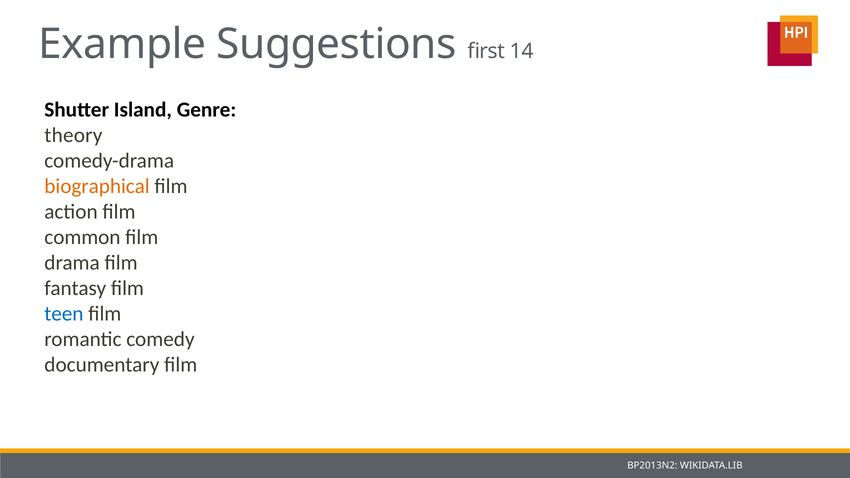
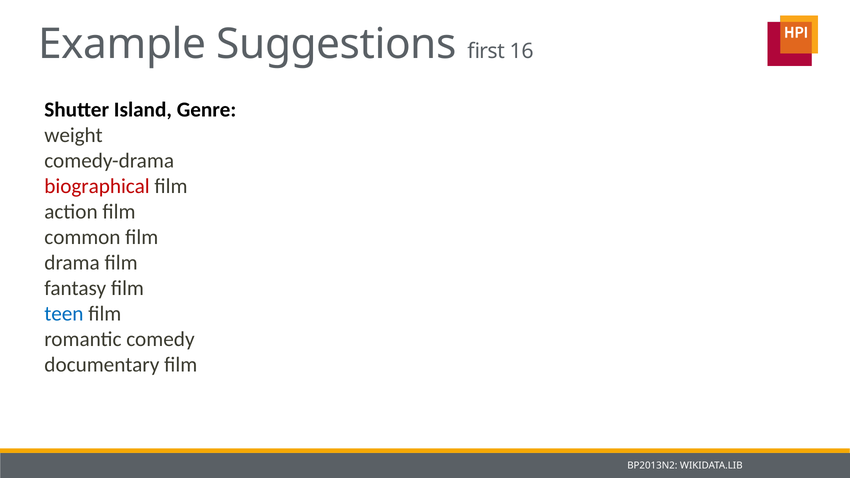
14: 14 -> 16 (522, 51)
theory: theory -> weight (74, 135)
biographical colour: orange -> red (97, 186)
